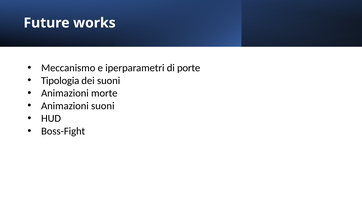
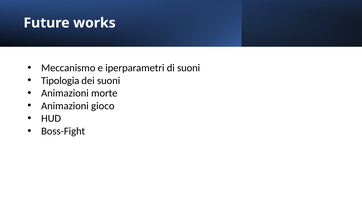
di porte: porte -> suoni (189, 68)
Animazioni suoni: suoni -> gioco (103, 106)
